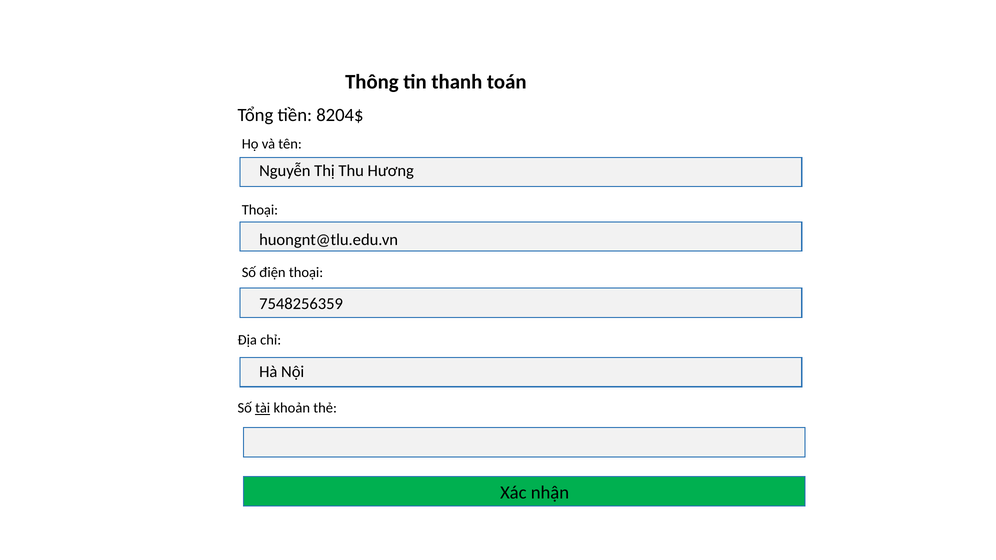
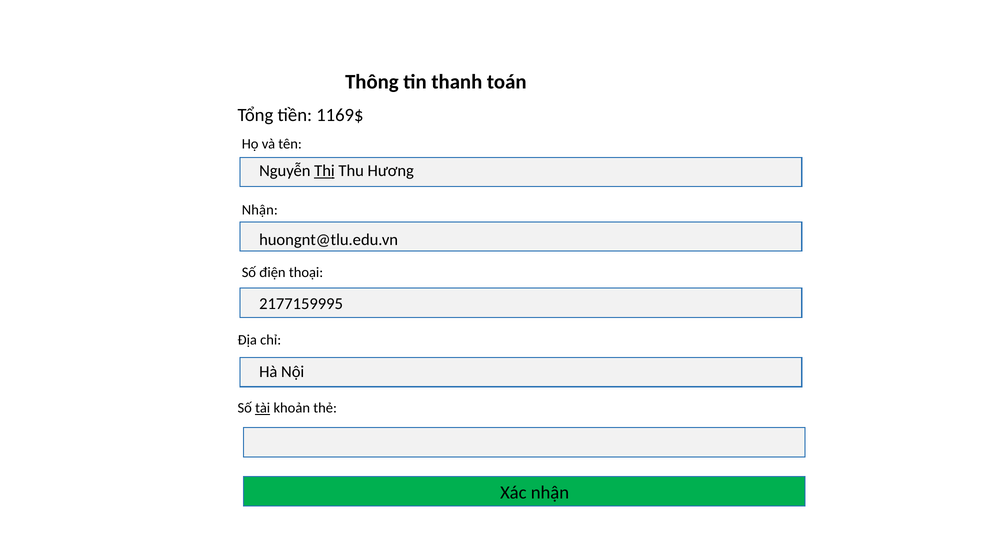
8204$: 8204$ -> 1169$ (340, 115)
Thị underline: none -> present (324, 171)
Thoại: Thoại -> Nhận (260, 210)
7548256359: 7548256359 -> 2177159995 (301, 304)
